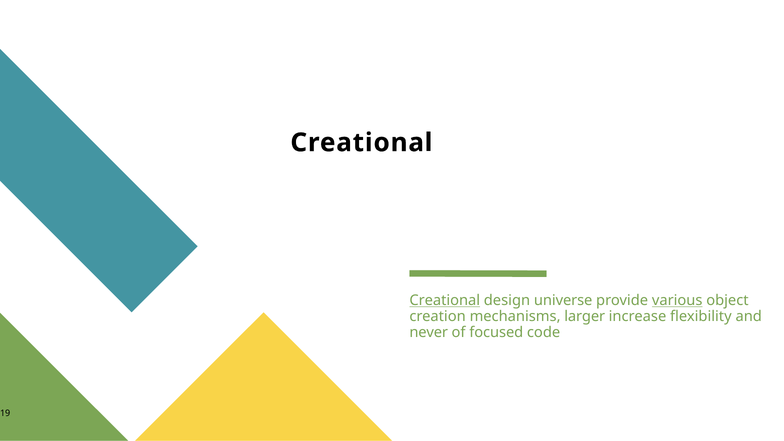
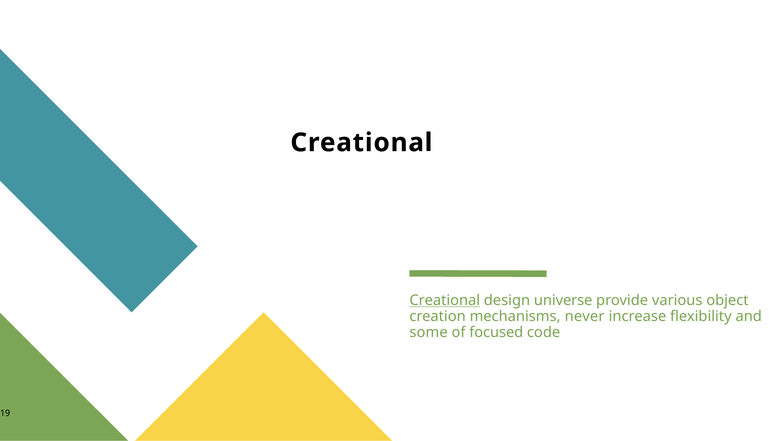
various underline: present -> none (677, 300)
larger: larger -> never (585, 316)
never: never -> some (429, 332)
